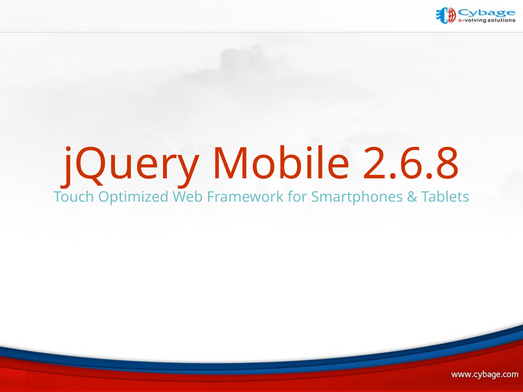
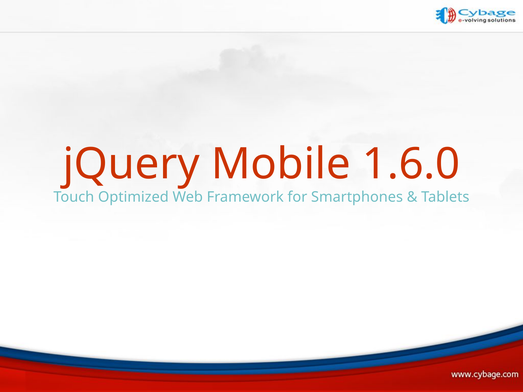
2.6.8: 2.6.8 -> 1.6.0 (411, 164)
